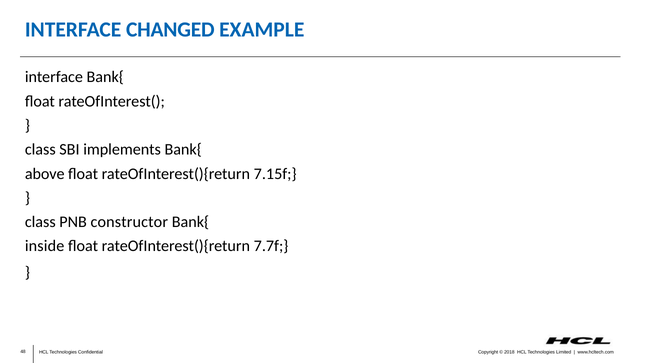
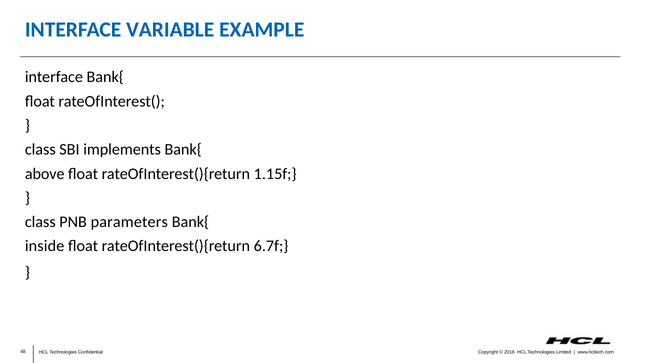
CHANGED: CHANGED -> VARIABLE (170, 30)
7.15f: 7.15f -> 1.15f (275, 174)
constructor: constructor -> parameters (129, 222)
7.7f: 7.7f -> 6.7f (271, 246)
